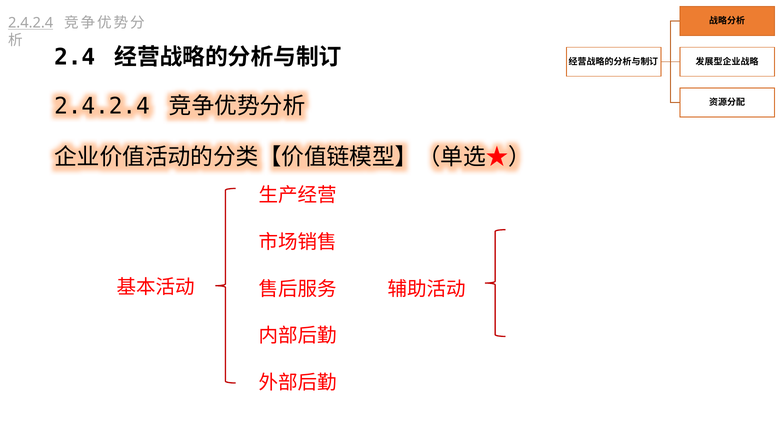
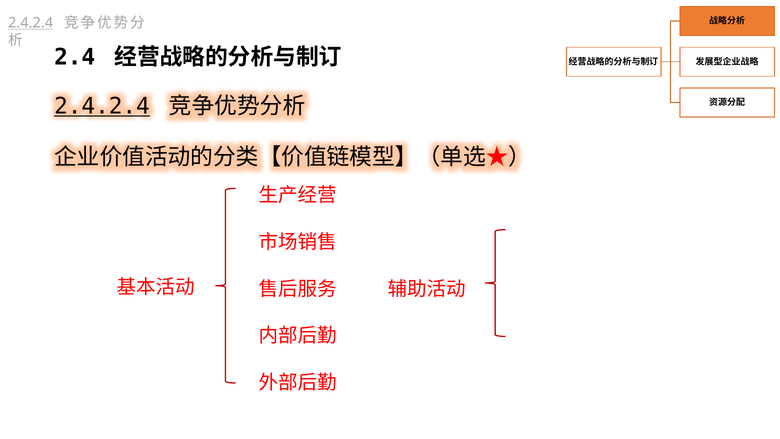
2.4.2.4 underline: none -> present (102, 106)
